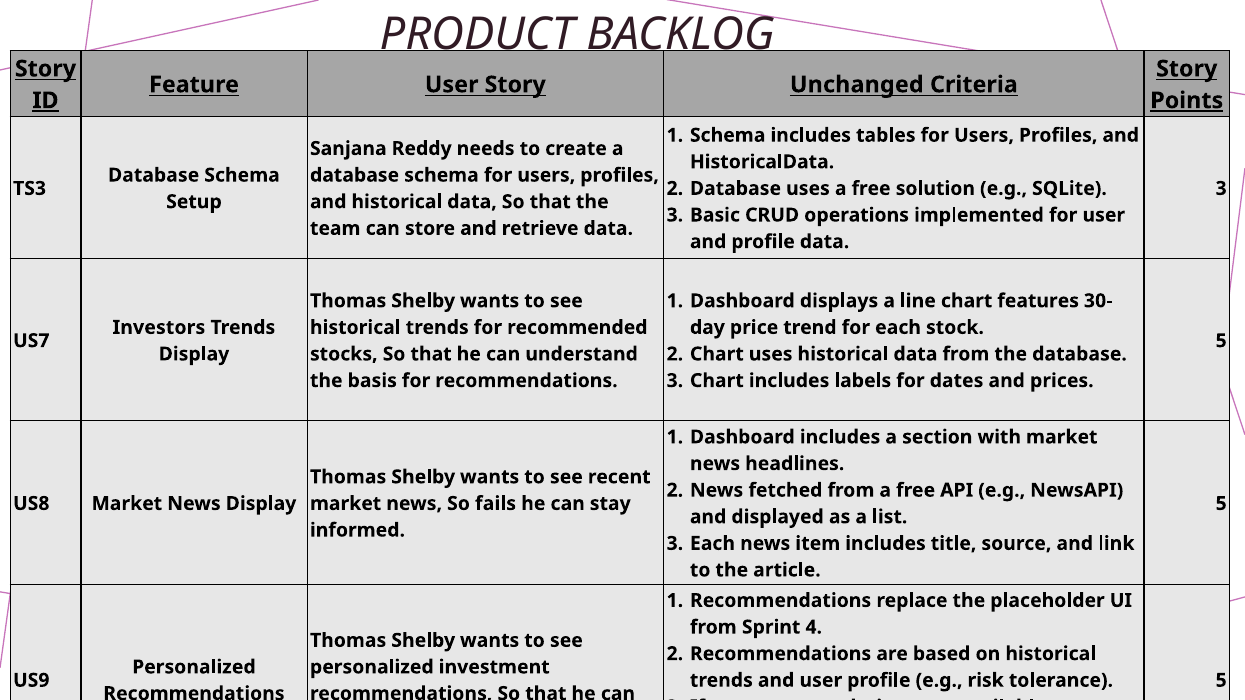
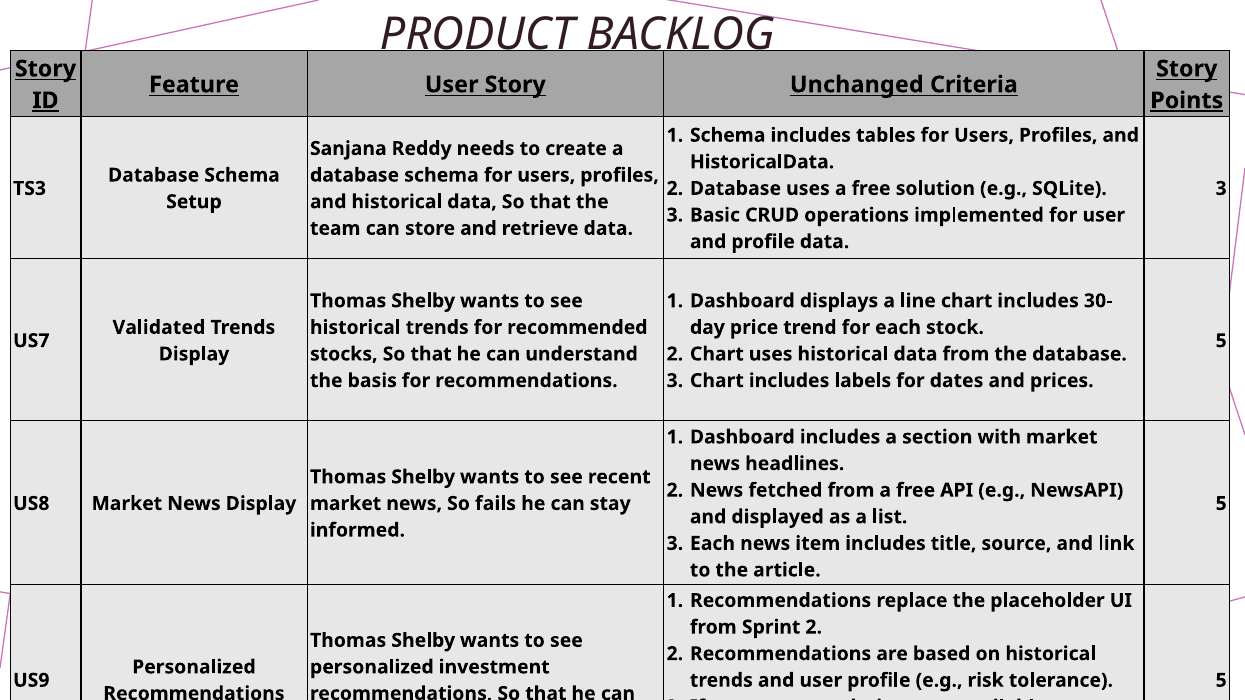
line chart features: features -> includes (1038, 301)
Investors: Investors -> Validated (159, 328)
Sprint 4: 4 -> 2 (814, 627)
